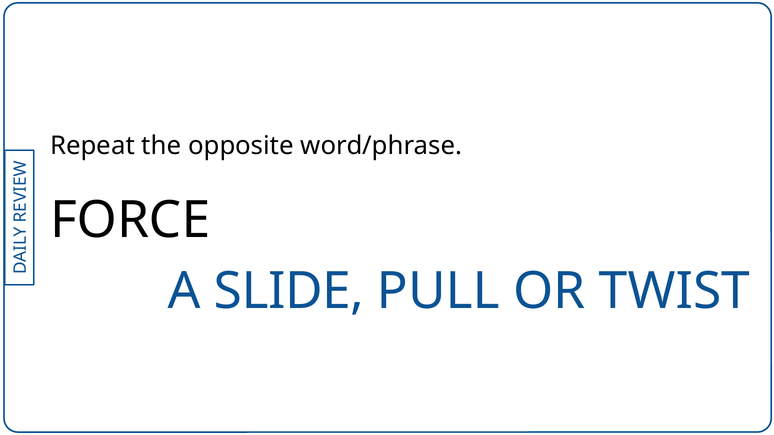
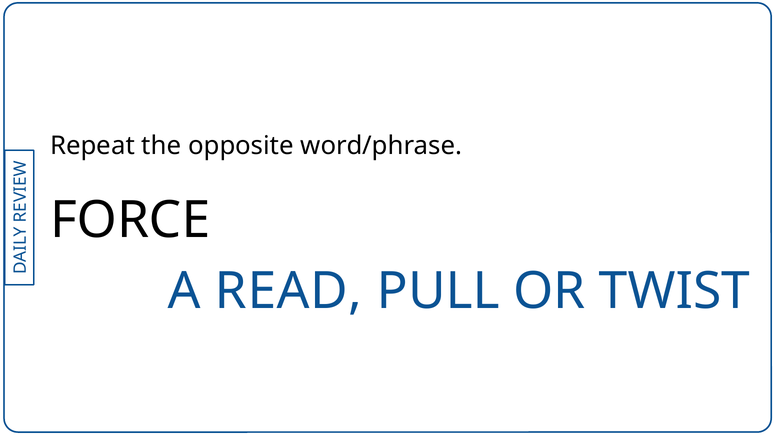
SLIDE: SLIDE -> READ (289, 292)
